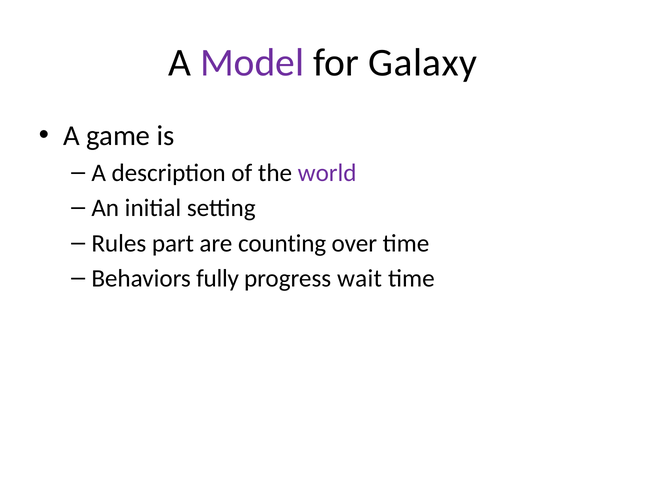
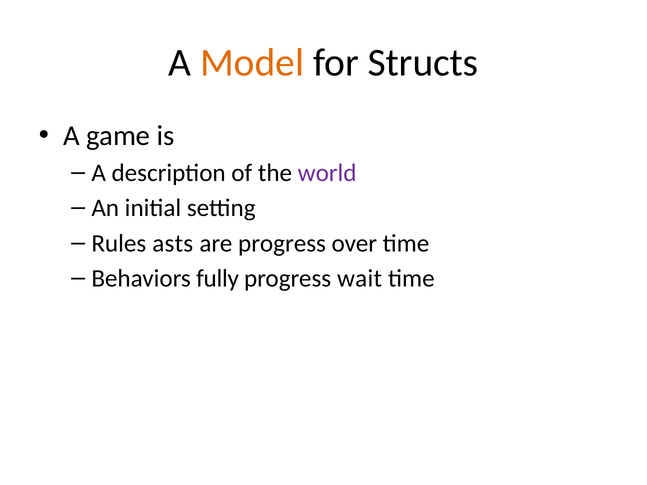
Model colour: purple -> orange (252, 63)
Galaxy: Galaxy -> Structs (423, 63)
part: part -> asts (173, 243)
are counting: counting -> progress (282, 243)
